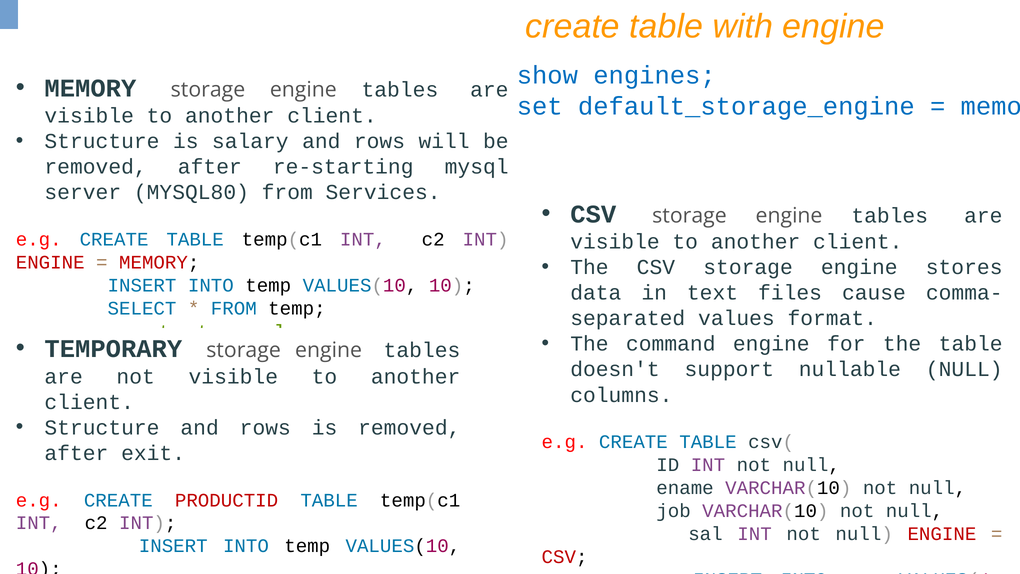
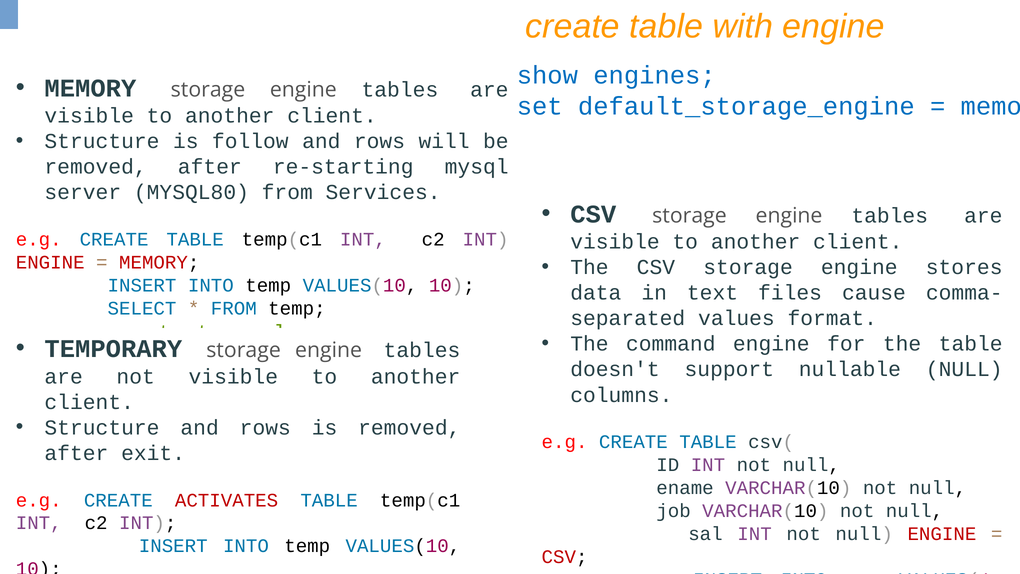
salary: salary -> follow (250, 141)
PRODUCTID: PRODUCTID -> ACTIVATES (227, 500)
